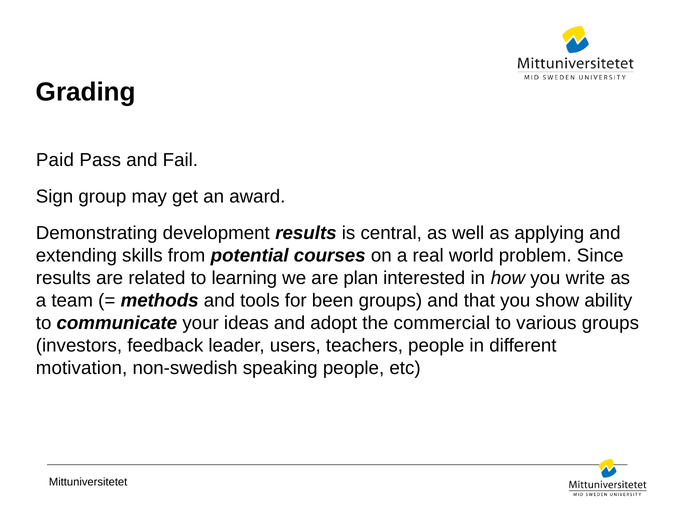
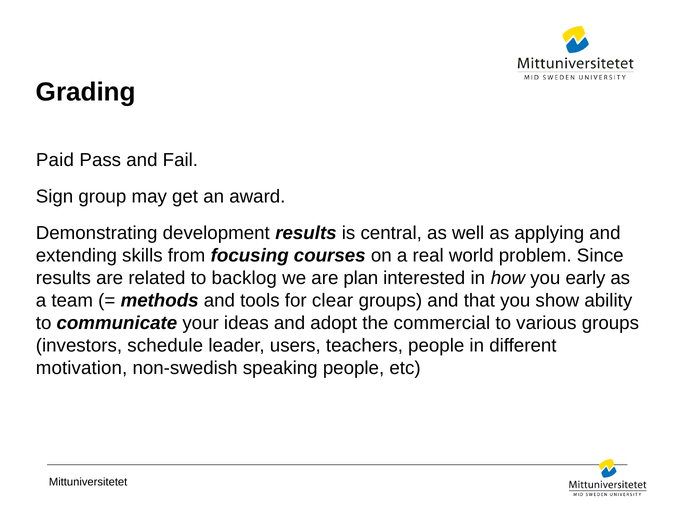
potential: potential -> focusing (250, 255)
learning: learning -> backlog (244, 278)
write: write -> early (585, 278)
been: been -> clear (333, 300)
feedback: feedback -> schedule (165, 345)
